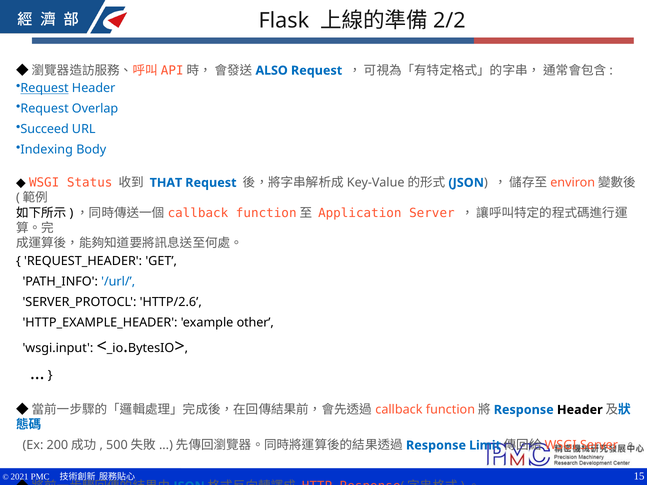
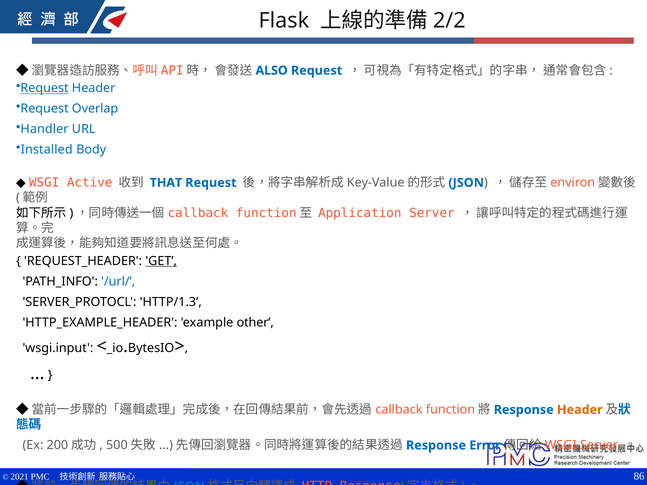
Succeed: Succeed -> Handler (45, 129)
Indexing: Indexing -> Installed (47, 150)
Status: Status -> Active (90, 183)
GET underline: none -> present (161, 261)
HTTP/2.6: HTTP/2.6 -> HTTP/1.3 (171, 302)
Header colour: black -> orange (580, 410)
Limit: Limit -> Error (485, 446)
15: 15 -> 86 (639, 476)
